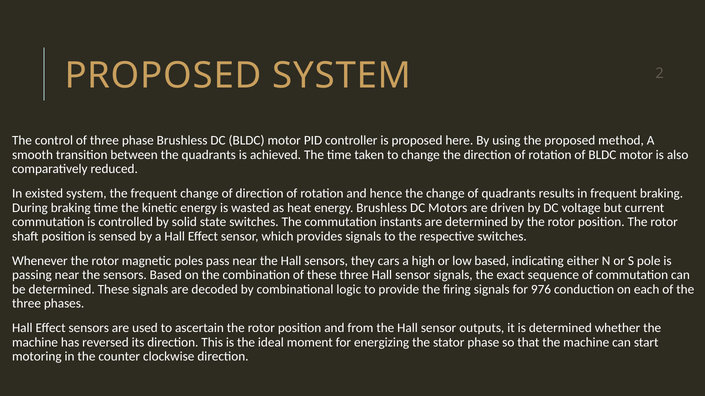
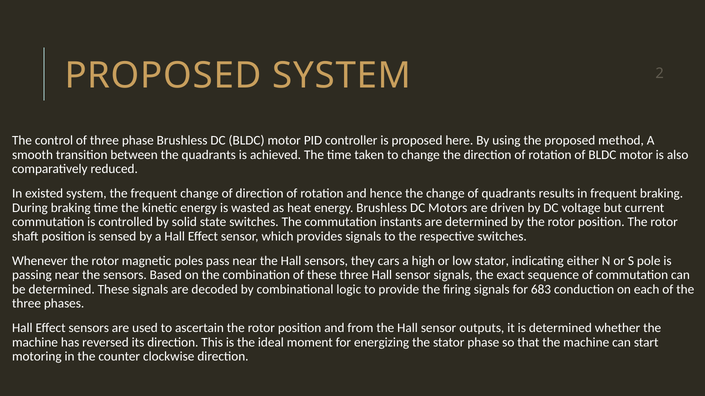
low based: based -> stator (492, 261)
976: 976 -> 683 (541, 290)
